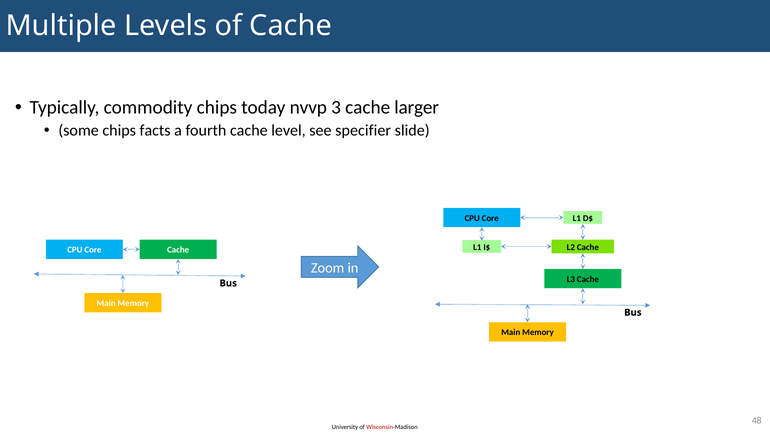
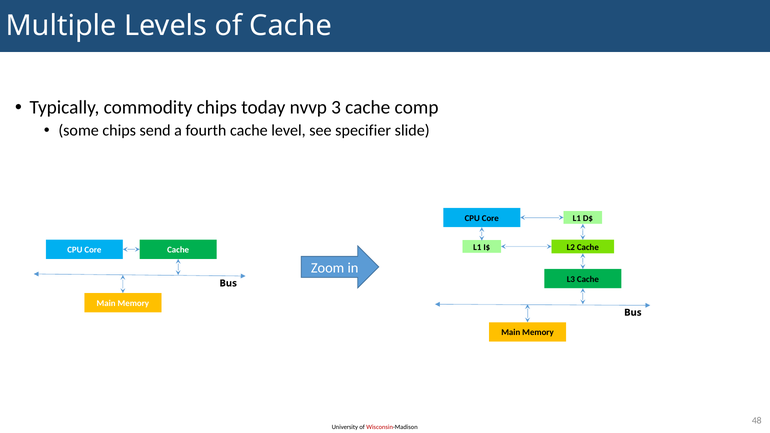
larger: larger -> comp (417, 108)
facts: facts -> send (155, 131)
